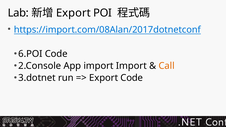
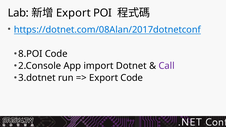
https://import.com/08Alan/2017dotnetconf: https://import.com/08Alan/2017dotnetconf -> https://dotnet.com/08Alan/2017dotnetconf (107, 30)
6.POI: 6.POI -> 8.POI (30, 54)
import Import: Import -> Dotnet (131, 66)
Call colour: orange -> purple (167, 66)
